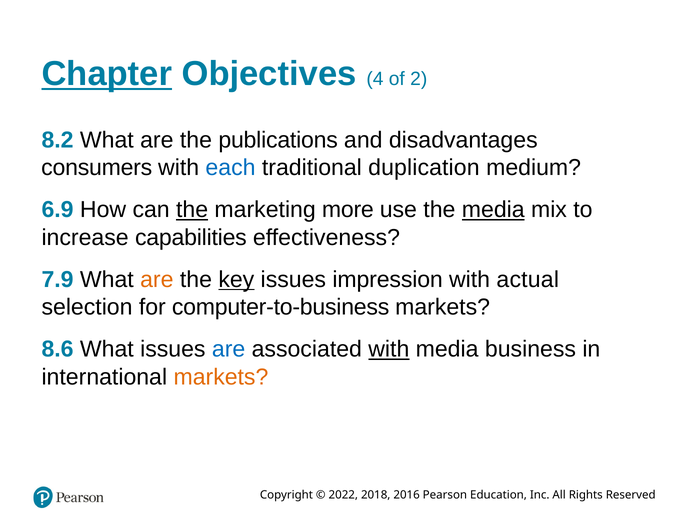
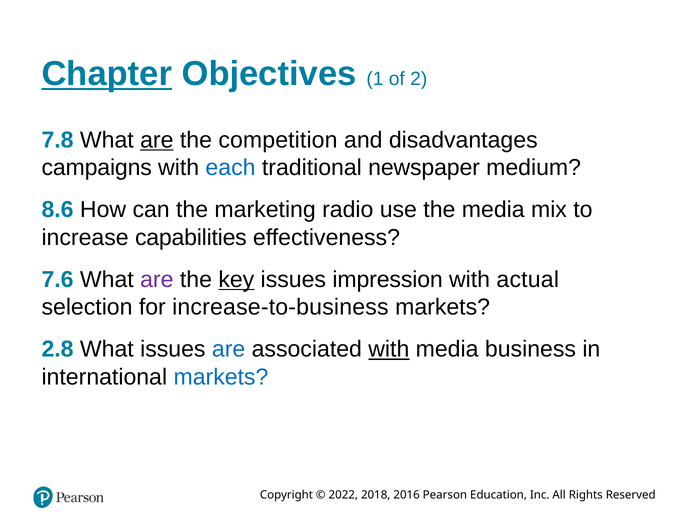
4: 4 -> 1 (375, 79)
8.2: 8.2 -> 7.8 (58, 140)
are underline: none -> present (157, 140)
publications: publications -> competition (278, 140)
consumers: consumers -> campaigns (97, 168)
duplication: duplication -> newspaper (424, 168)
6.9: 6.9 -> 8.6 (58, 210)
the underline: present -> none (192, 210)
more: more -> radio (348, 210)
media underline: present -> none (493, 210)
7.9: 7.9 -> 7.6 (58, 280)
are colour: orange -> purple (157, 280)
computer-to-business: computer-to-business -> increase-to-business (280, 307)
8.6: 8.6 -> 2.8 (58, 349)
markets colour: orange -> blue (221, 377)
